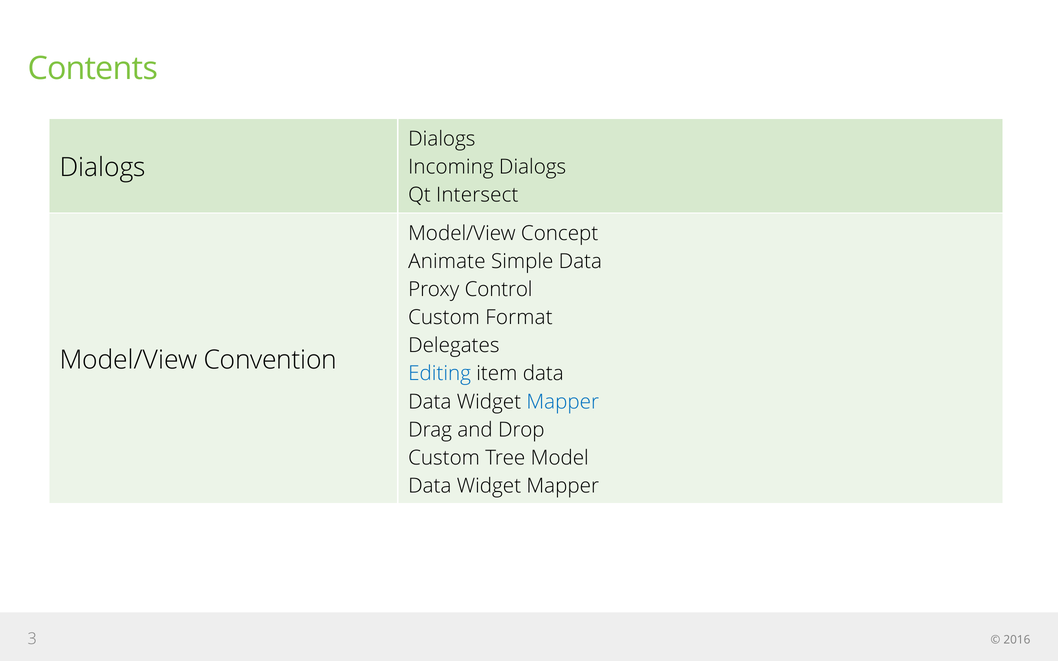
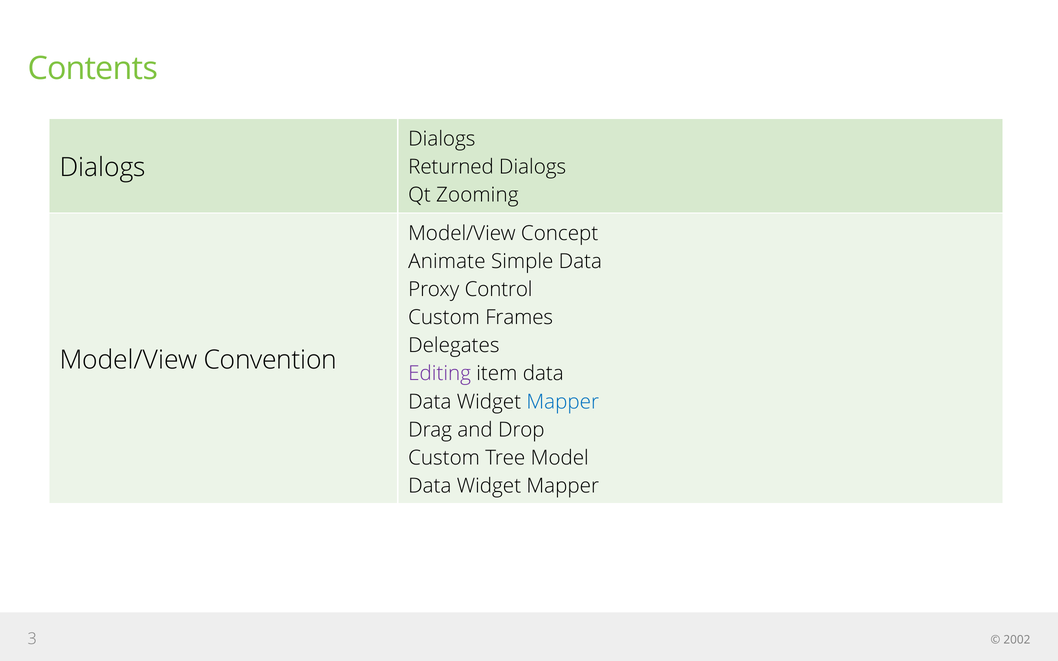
Incoming: Incoming -> Returned (451, 167)
Intersect: Intersect -> Zooming (477, 195)
Format: Format -> Frames (519, 318)
Editing colour: blue -> purple (440, 374)
2016: 2016 -> 2002 (1017, 640)
